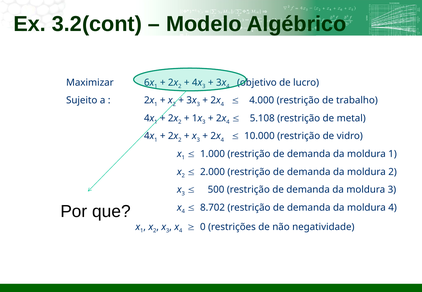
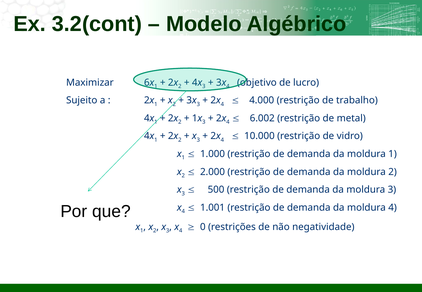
5.108: 5.108 -> 6.002 (262, 118)
8.702: 8.702 -> 1.001 (213, 208)
